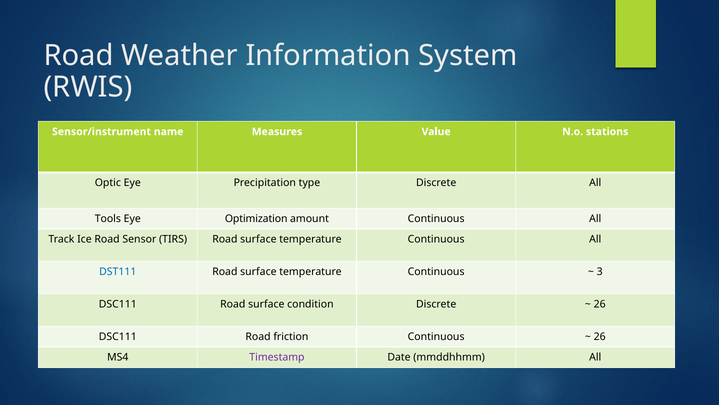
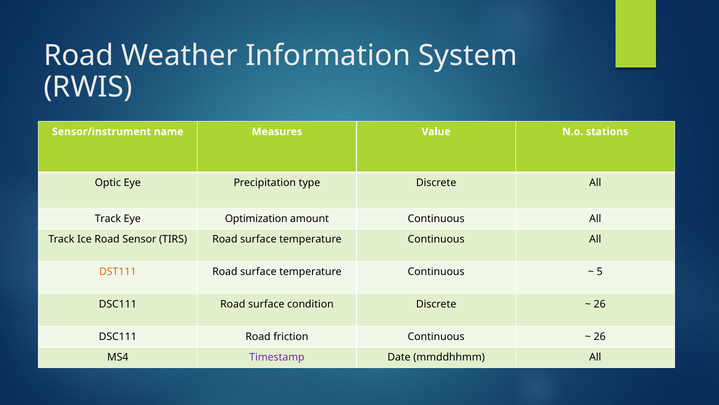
Tools: Tools -> Track (108, 218)
DST111 colour: blue -> orange (118, 271)
3: 3 -> 5 (600, 271)
